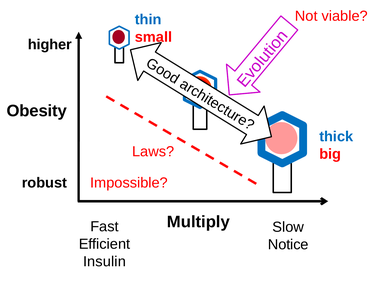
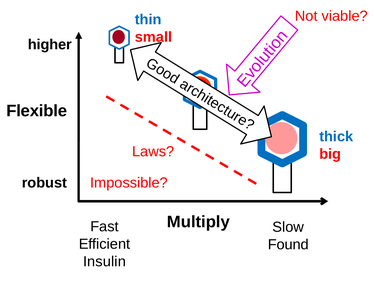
Obesity: Obesity -> Flexible (37, 111)
Notice: Notice -> Found (288, 245)
